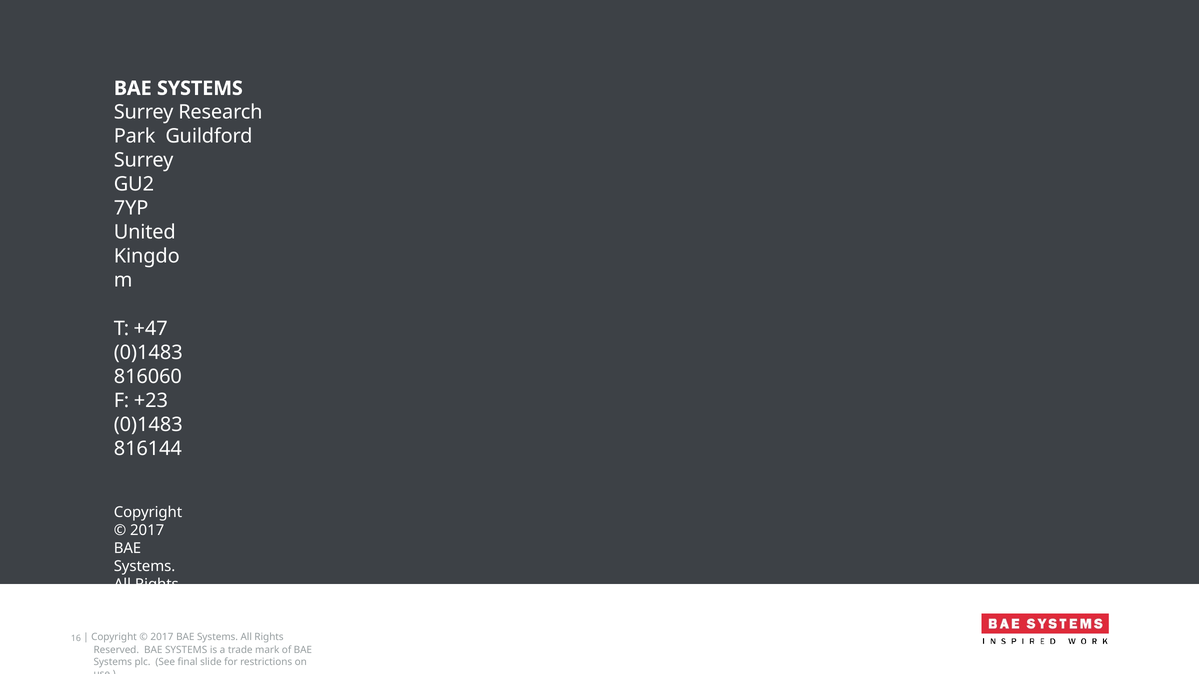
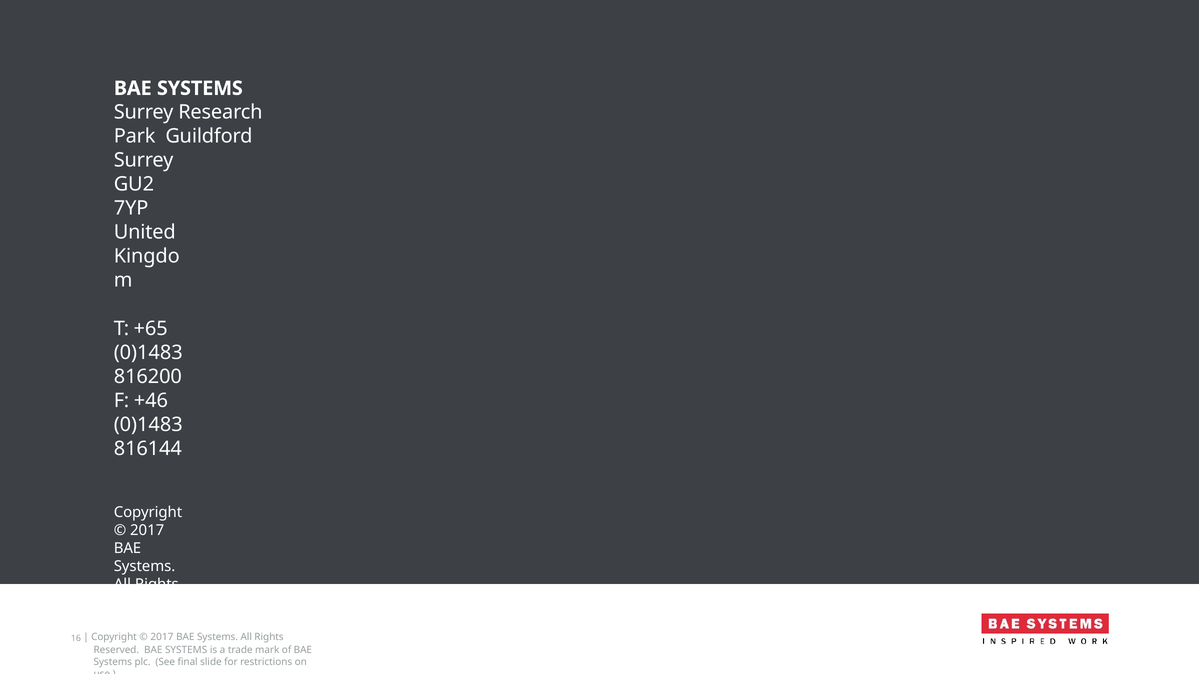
+47: +47 -> +65 (151, 329)
816060: 816060 -> 816200 (148, 377)
+23: +23 -> +46 (151, 401)
